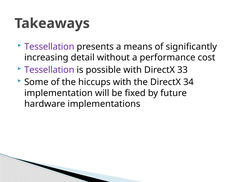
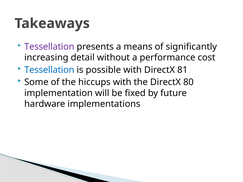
Tessellation colour: purple -> blue (49, 70)
33: 33 -> 81 (182, 70)
34: 34 -> 80 (188, 82)
